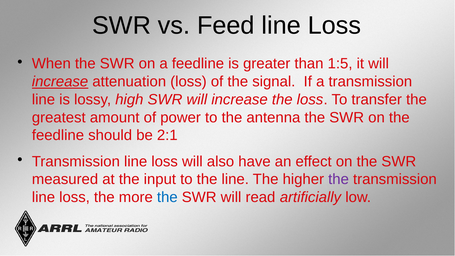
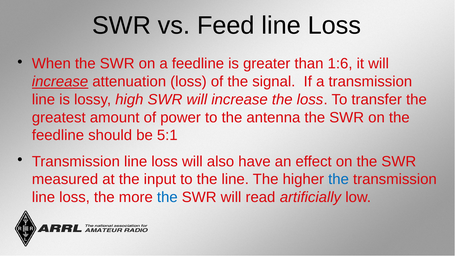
1:5: 1:5 -> 1:6 (340, 64)
2:1: 2:1 -> 5:1 (167, 135)
the colour: purple -> blue (339, 179)
